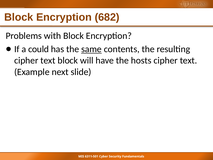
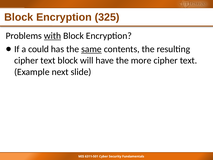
682: 682 -> 325 (107, 17)
with underline: none -> present (53, 36)
hosts: hosts -> more (141, 60)
